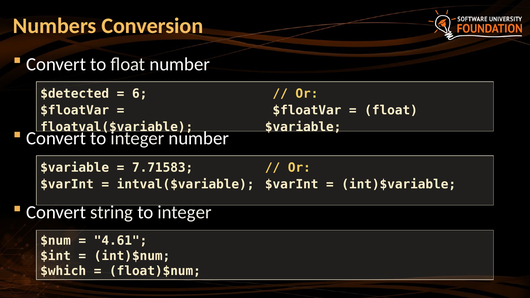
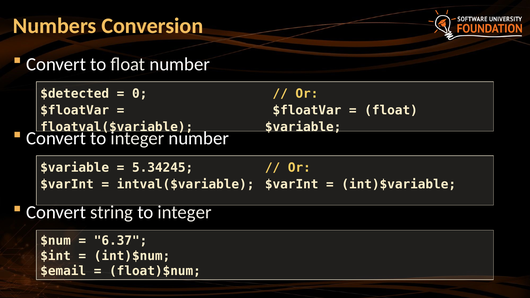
6: 6 -> 0 (140, 94)
7.71583: 7.71583 -> 5.34245 (163, 168)
4.61: 4.61 -> 6.37 (121, 241)
$which: $which -> $email (63, 271)
